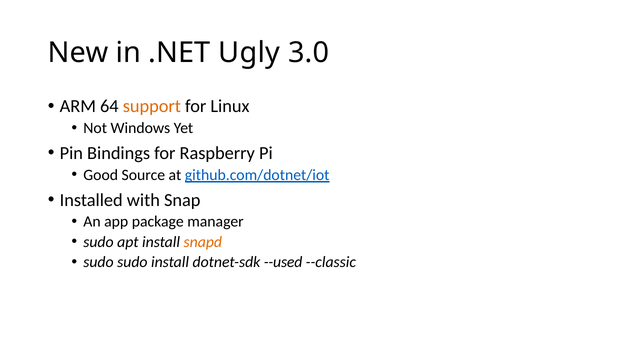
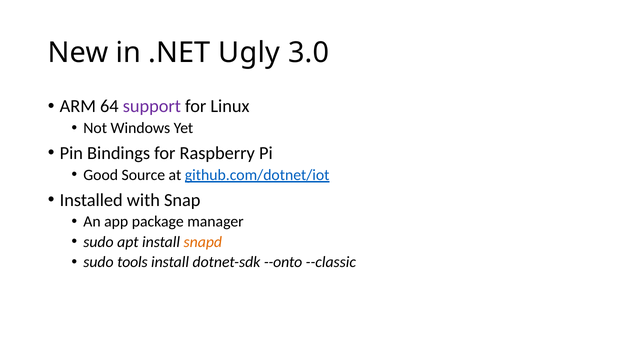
support colour: orange -> purple (152, 106)
sudo sudo: sudo -> tools (132, 262)
--used: --used -> --onto (283, 262)
